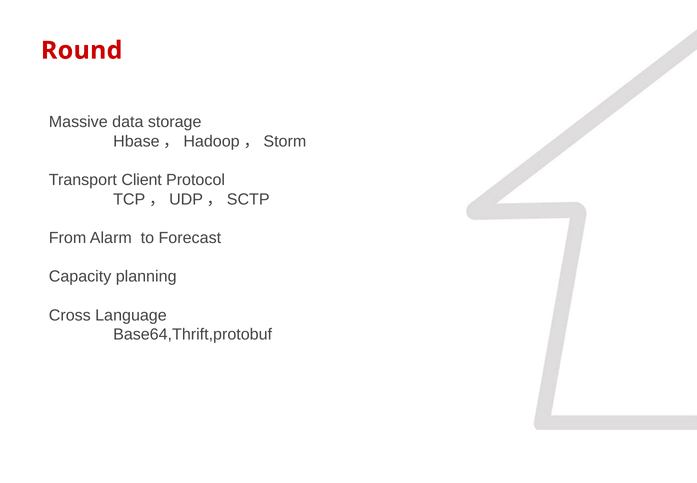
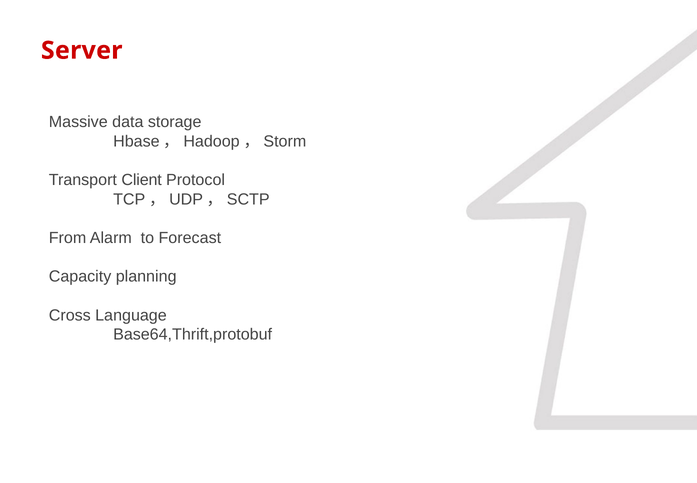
Round: Round -> Server (82, 50)
